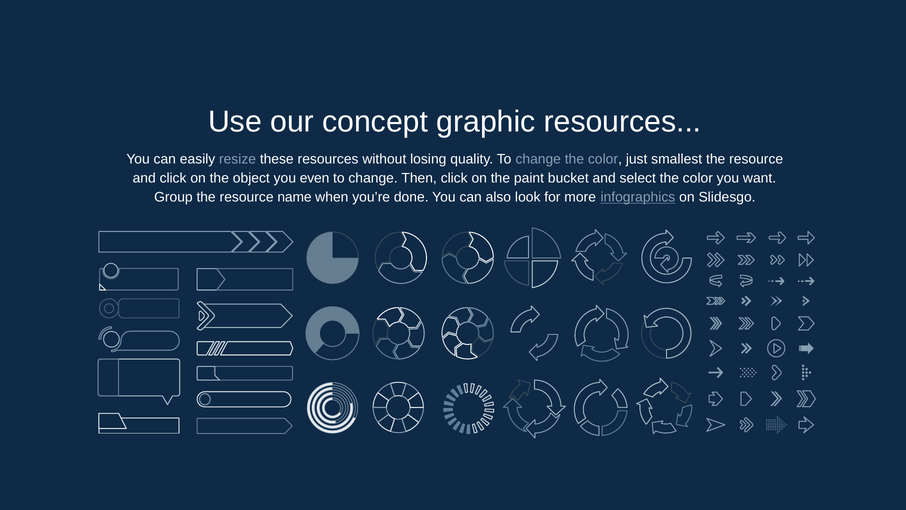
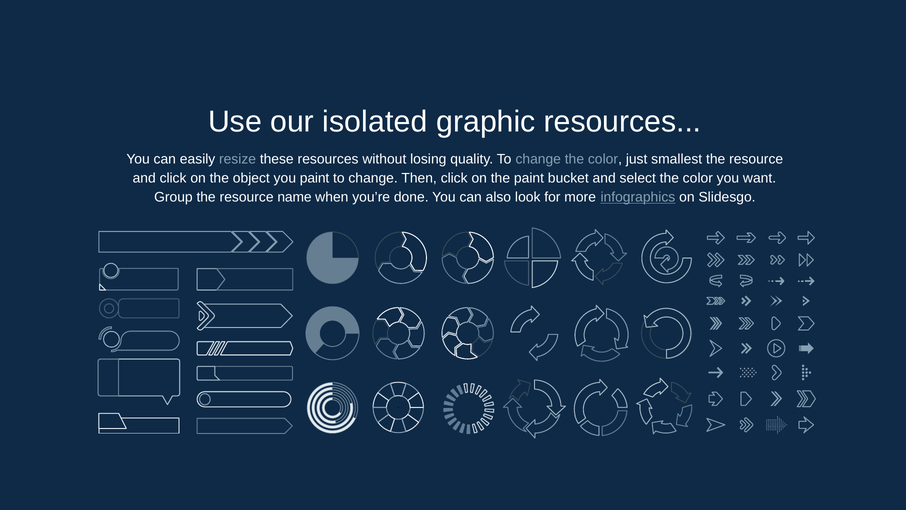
concept: concept -> isolated (375, 122)
you even: even -> paint (315, 178)
